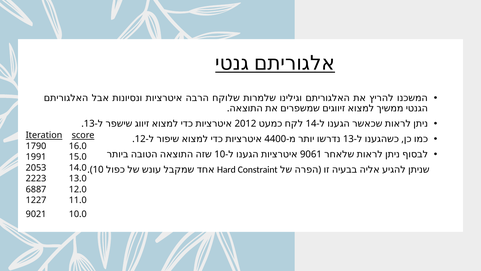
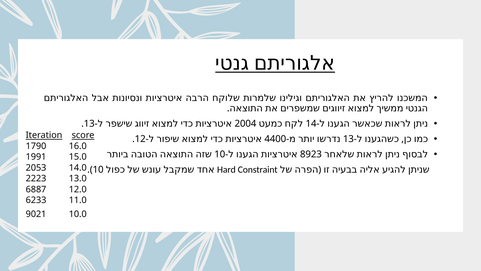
2012: 2012 -> 2004 (245, 124)
9061: 9061 -> 8923 (311, 154)
1227: 1227 -> 6233 (36, 200)
